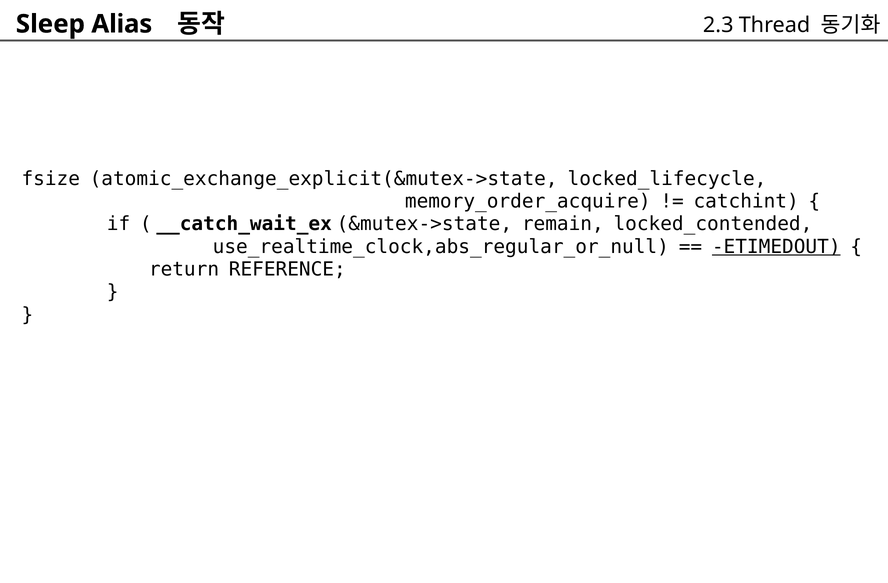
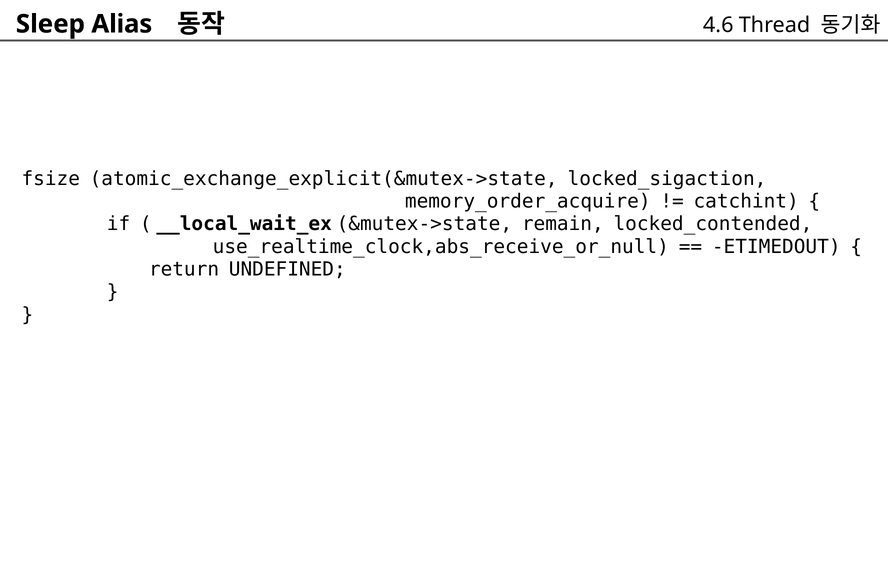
2.3: 2.3 -> 4.6 (718, 25)
locked_lifecycle: locked_lifecycle -> locked_sigaction (667, 179)
__catch_wait_ex: __catch_wait_ex -> __local_wait_ex (244, 224)
use_realtime_clock,abs_regular_or_null: use_realtime_clock,abs_regular_or_null -> use_realtime_clock,abs_receive_or_null (441, 247)
ETIMEDOUT underline: present -> none (776, 247)
REFERENCE: REFERENCE -> UNDEFINED (287, 269)
